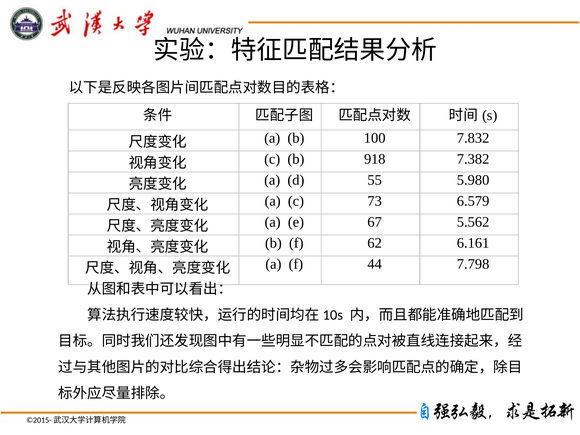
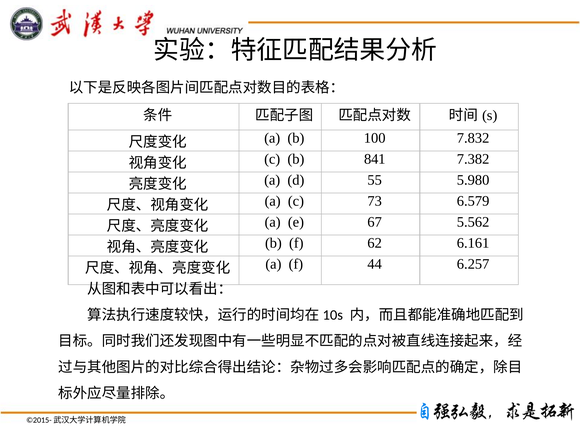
918: 918 -> 841 (375, 159)
7.798: 7.798 -> 6.257 (473, 264)
